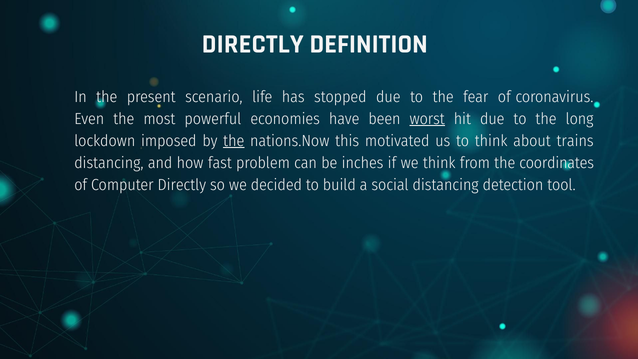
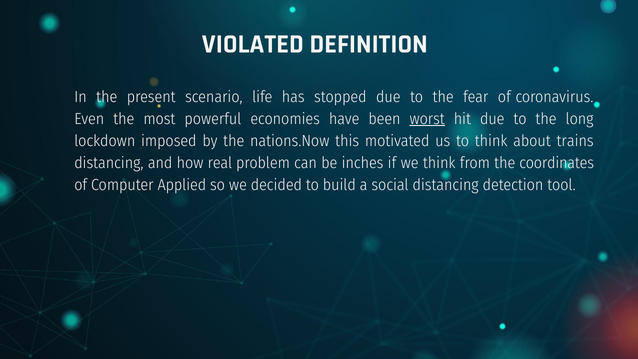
DIRECTLY: DIRECTLY -> VIOLATED (253, 44)
the underline: present -> none (234, 141)
fast: fast -> real (220, 163)
Computer Directly: Directly -> Applied (182, 185)
